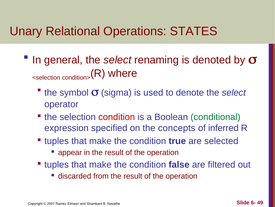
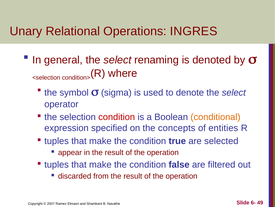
STATES: STATES -> INGRES (194, 31)
conditional colour: green -> orange (215, 117)
inferred: inferred -> entities (223, 128)
